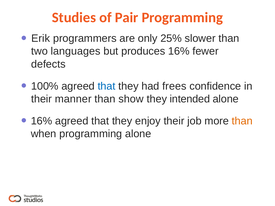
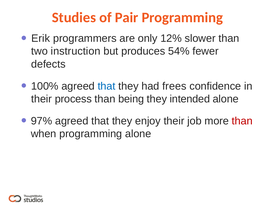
25%: 25% -> 12% (171, 38)
languages: languages -> instruction (76, 51)
produces 16%: 16% -> 54% (179, 51)
manner: manner -> process (73, 99)
show: show -> being (131, 99)
16%: 16% -> 97% (41, 121)
than colour: orange -> red (242, 121)
